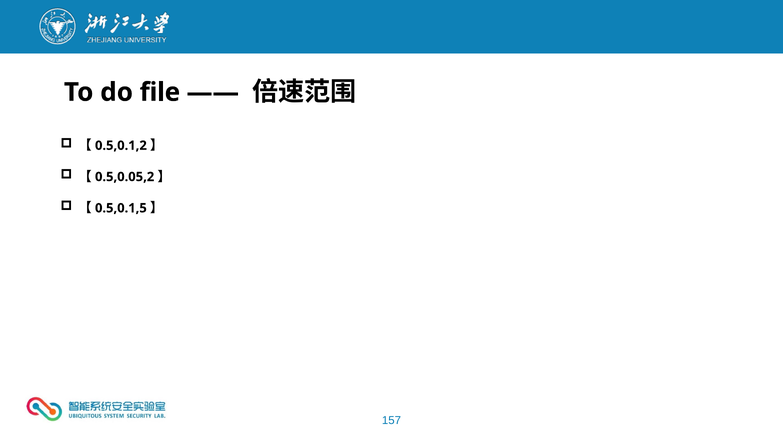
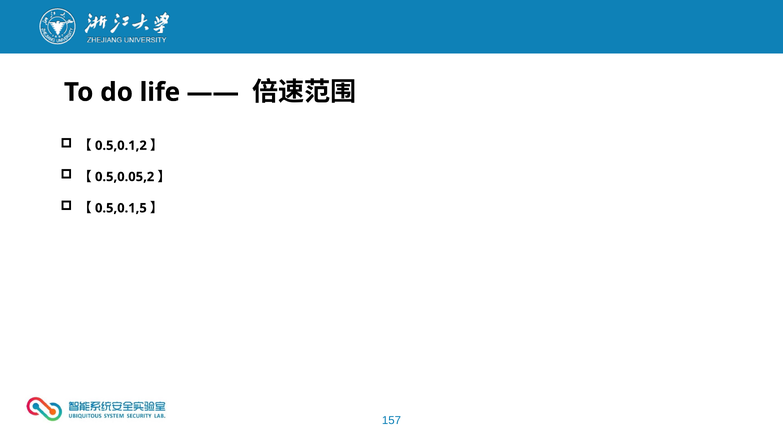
file: file -> life (160, 92)
